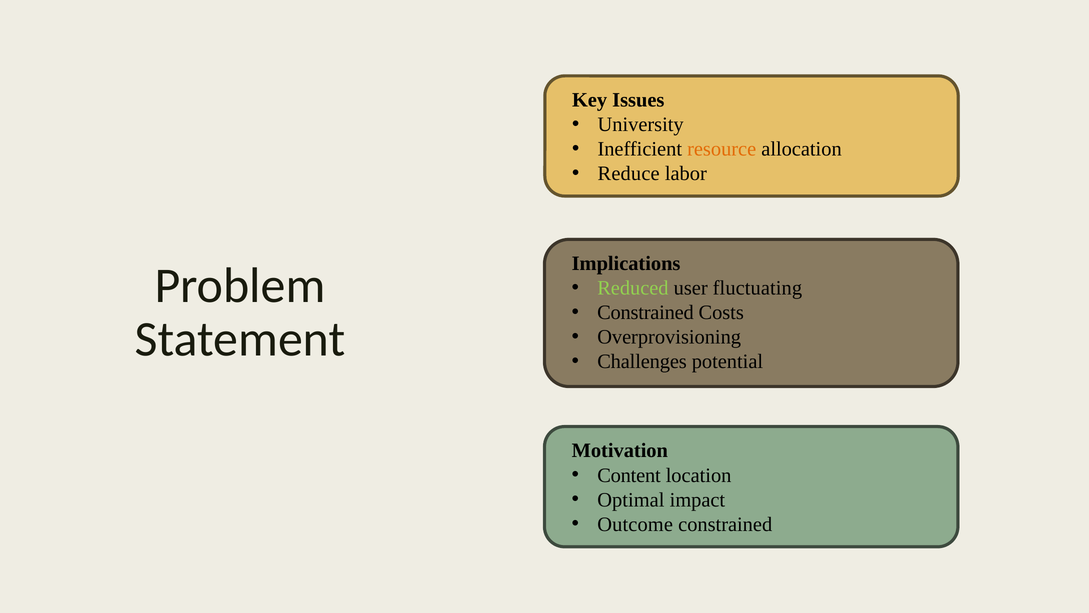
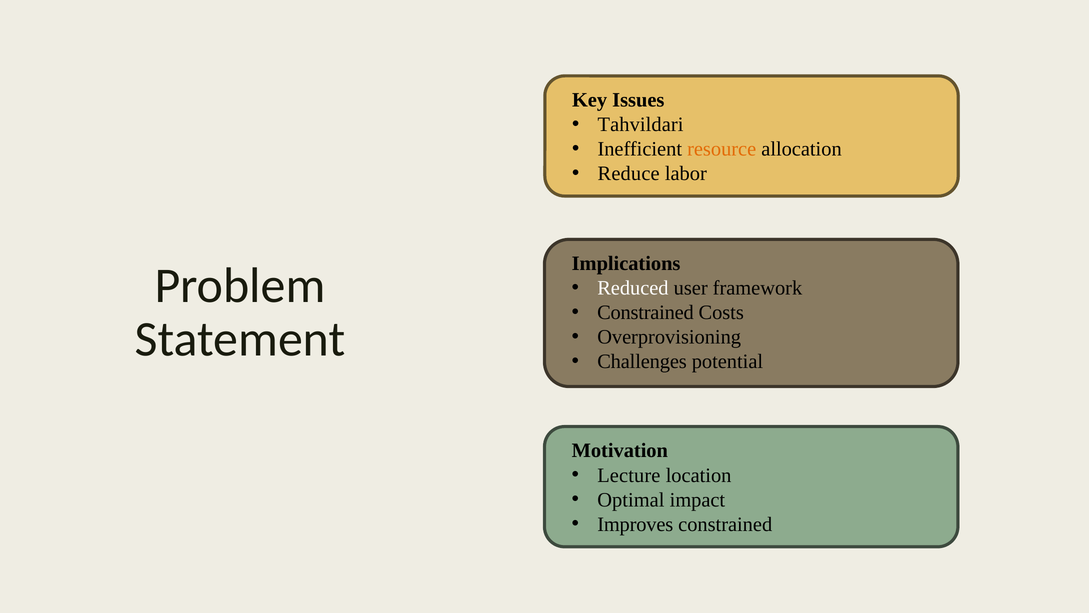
University: University -> Tahvildari (641, 124)
Reduced colour: light green -> white (633, 288)
fluctuating: fluctuating -> framework (757, 288)
Content: Content -> Lecture (629, 475)
Outcome: Outcome -> Improves (635, 524)
